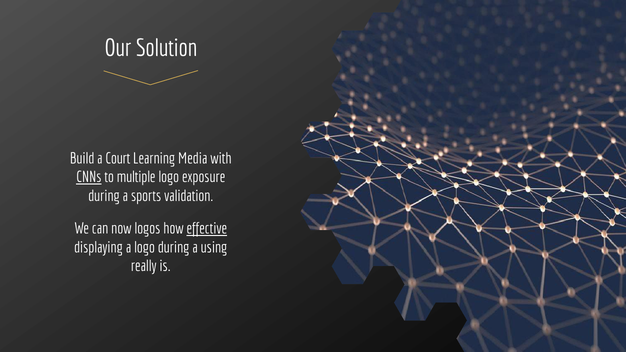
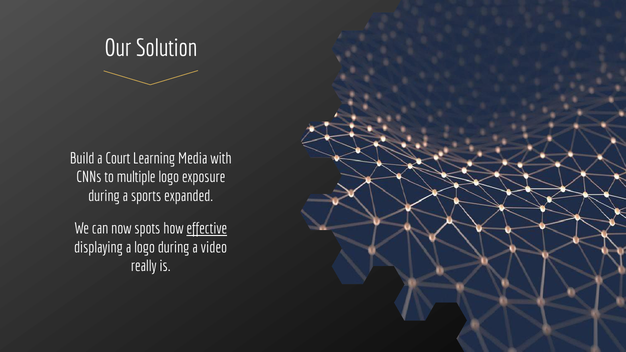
CNNs underline: present -> none (89, 177)
validation: validation -> expanded (189, 196)
logos: logos -> spots (147, 229)
using: using -> video (214, 248)
